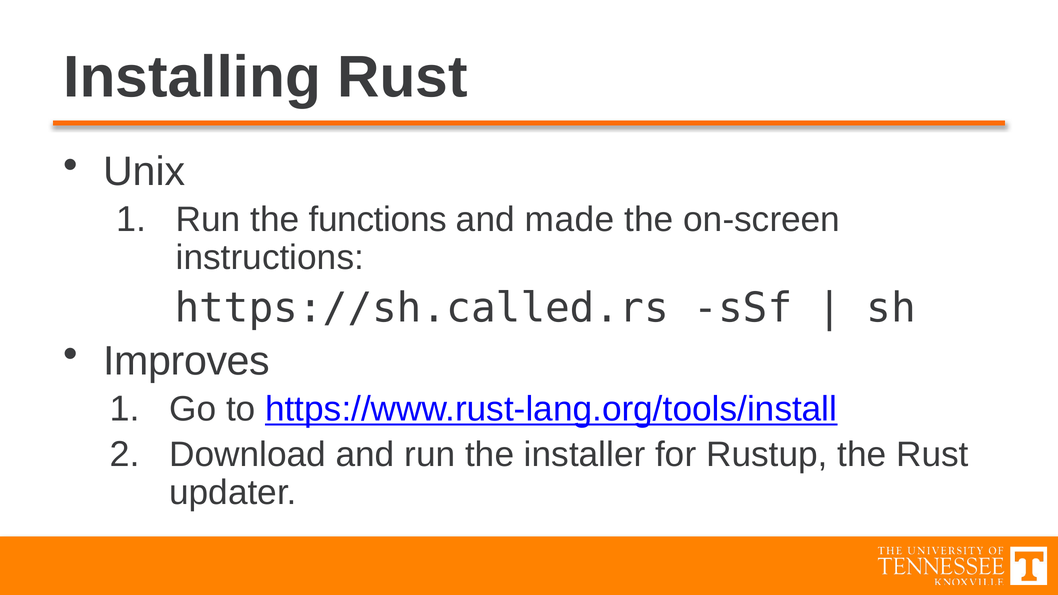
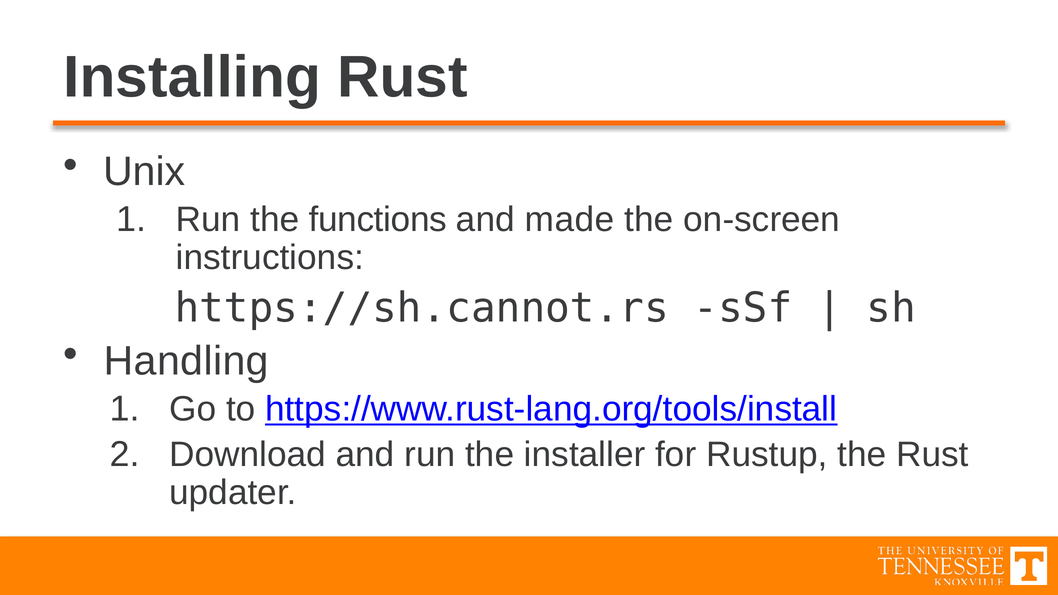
https://sh.called.rs: https://sh.called.rs -> https://sh.cannot.rs (422, 308)
Improves: Improves -> Handling (186, 361)
